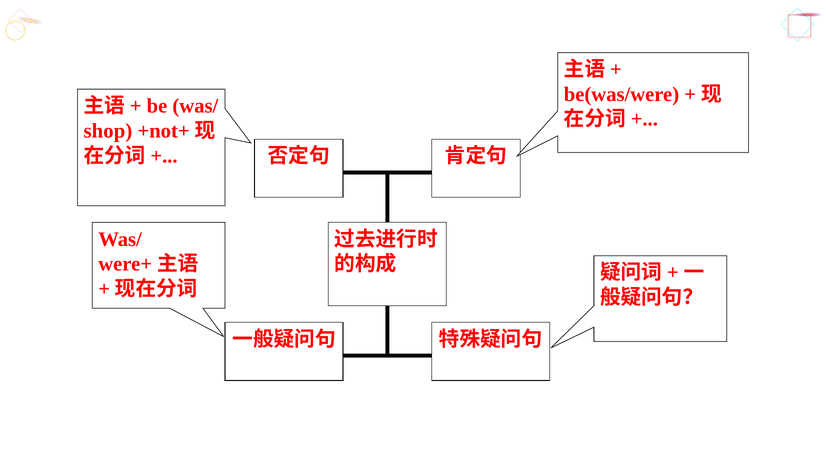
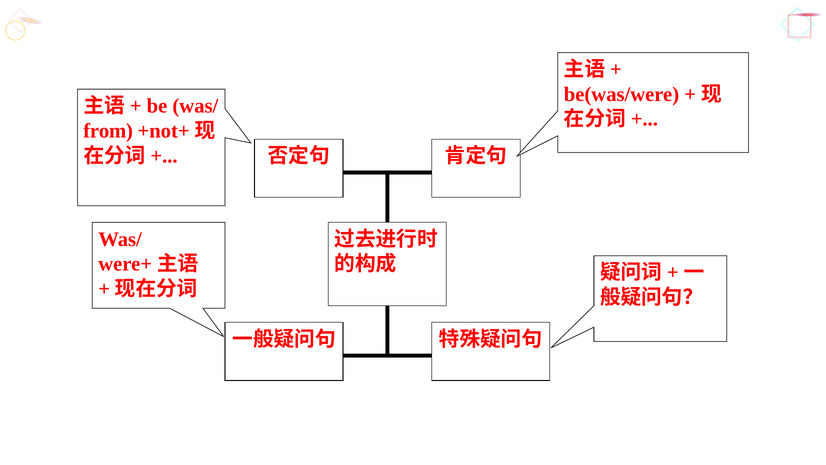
shop: shop -> from (108, 131)
